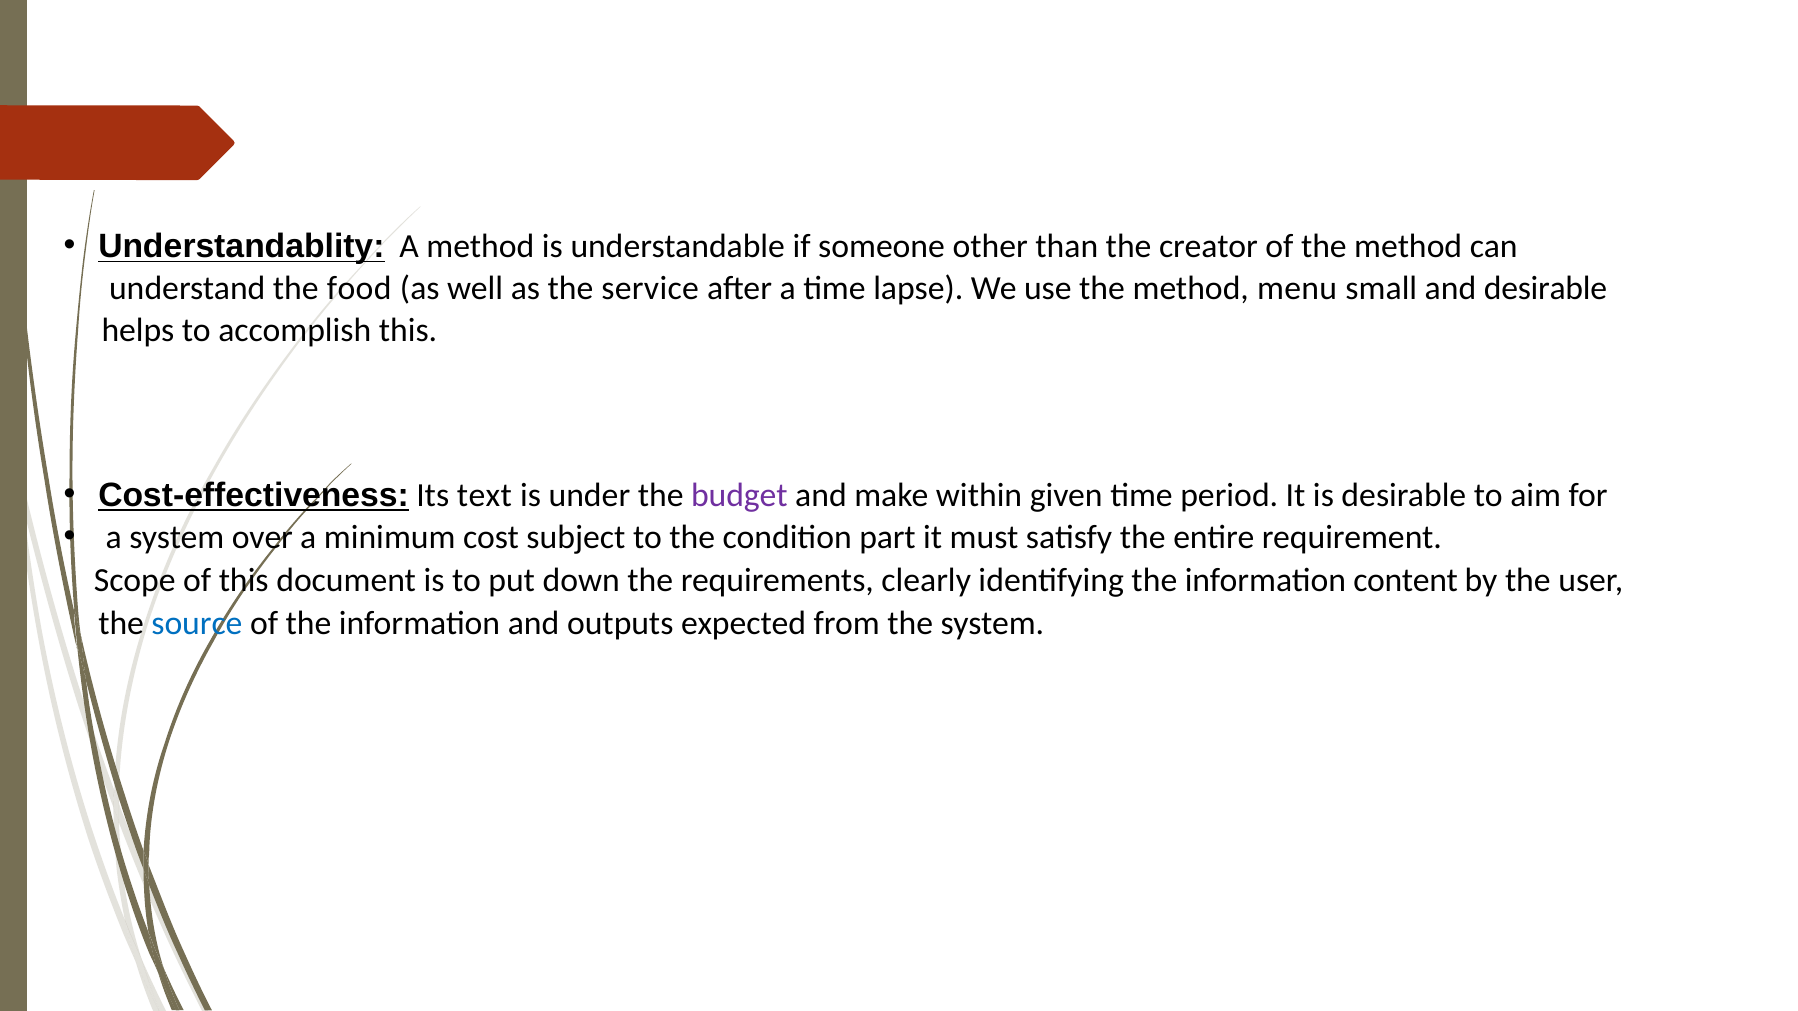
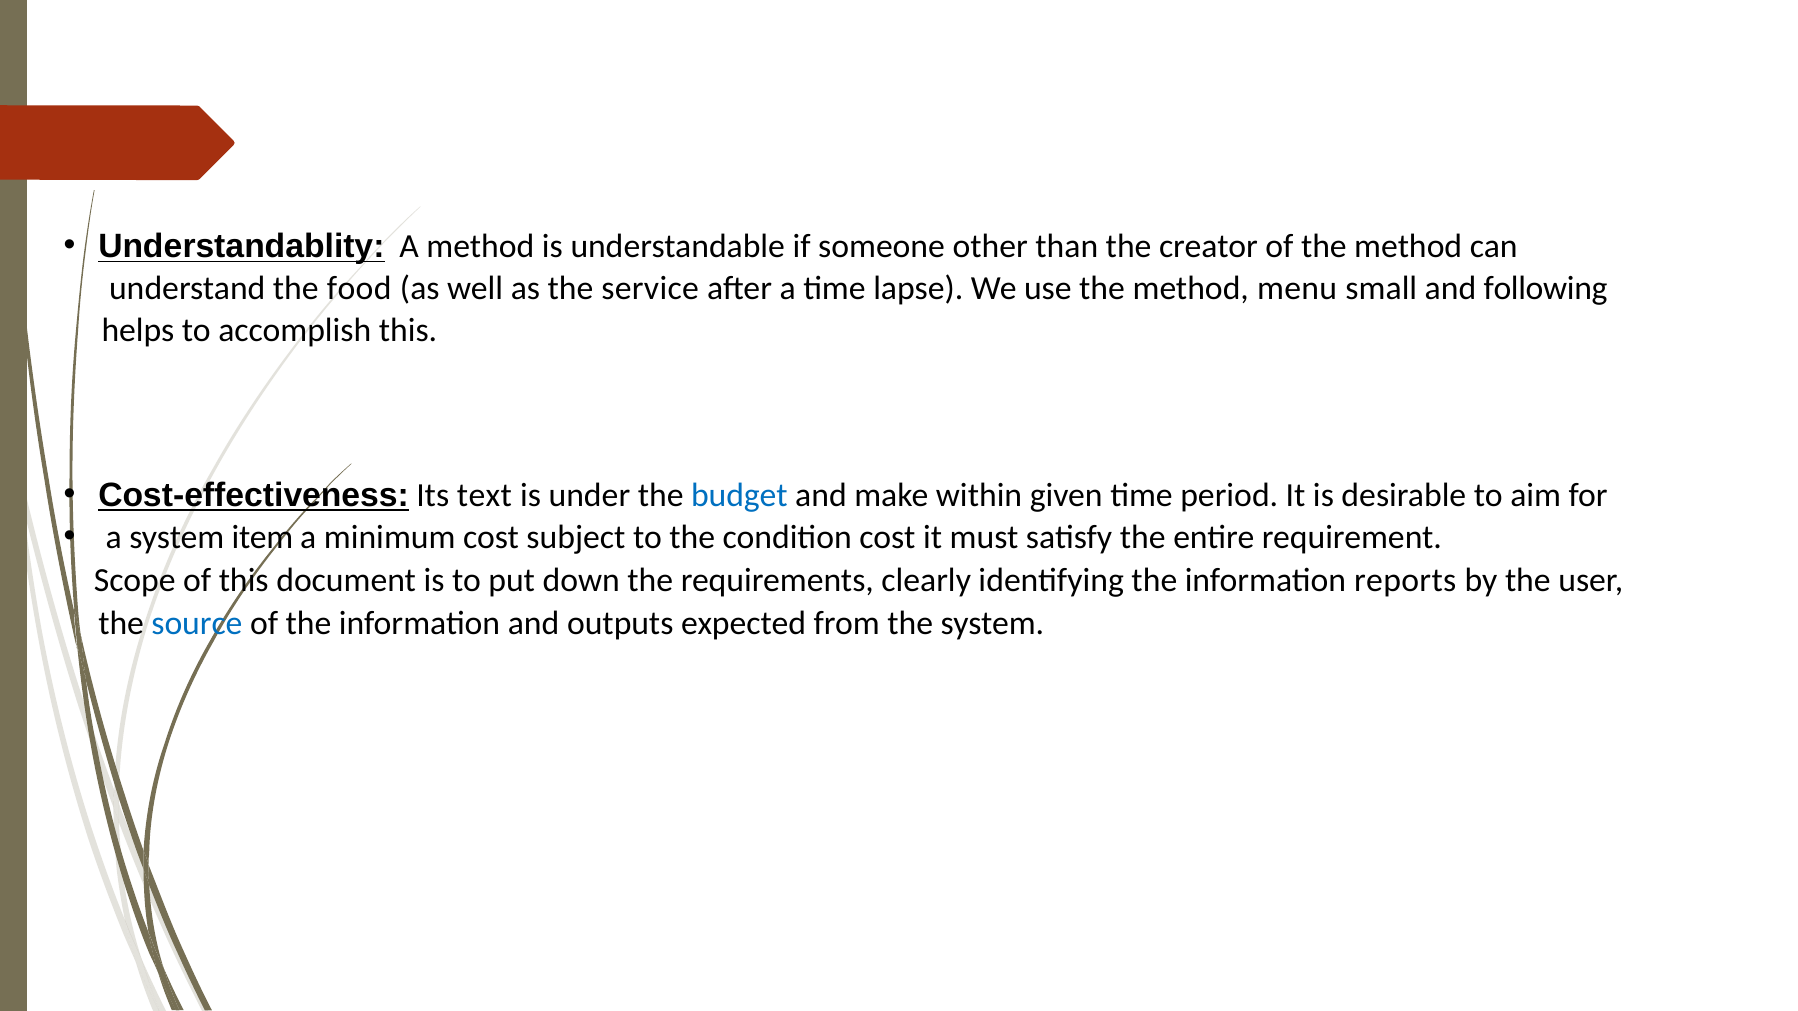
and desirable: desirable -> following (1546, 289)
budget colour: purple -> blue (739, 495)
over: over -> item (262, 537)
condition part: part -> cost (887, 537)
content: content -> reports (1405, 581)
